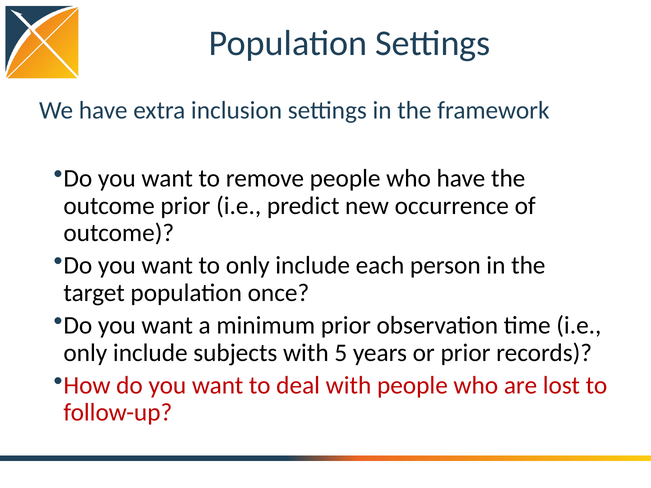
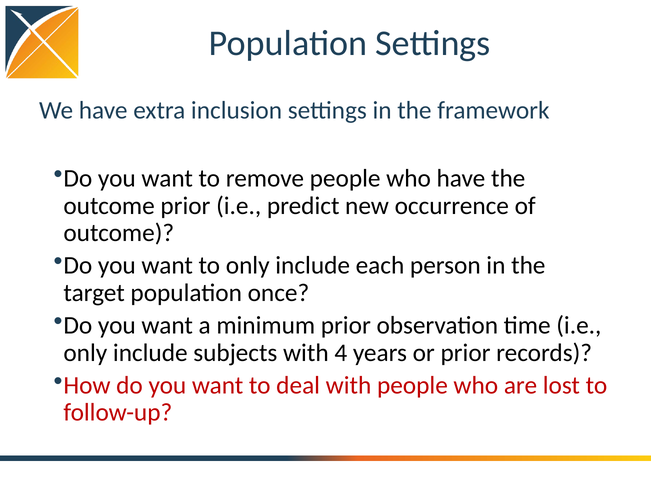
5: 5 -> 4 (341, 353)
